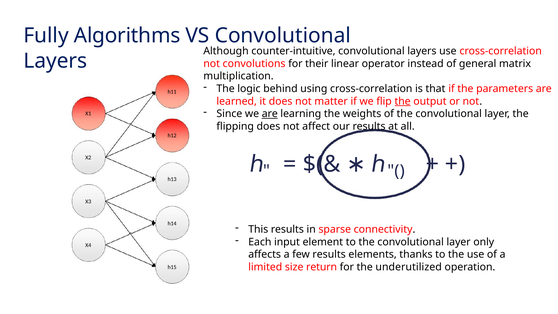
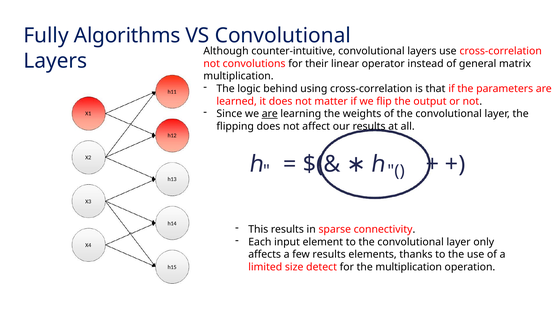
the underline: present -> none (403, 101)
return: return -> detect (322, 267)
the underutilized: underutilized -> multiplication (409, 267)
